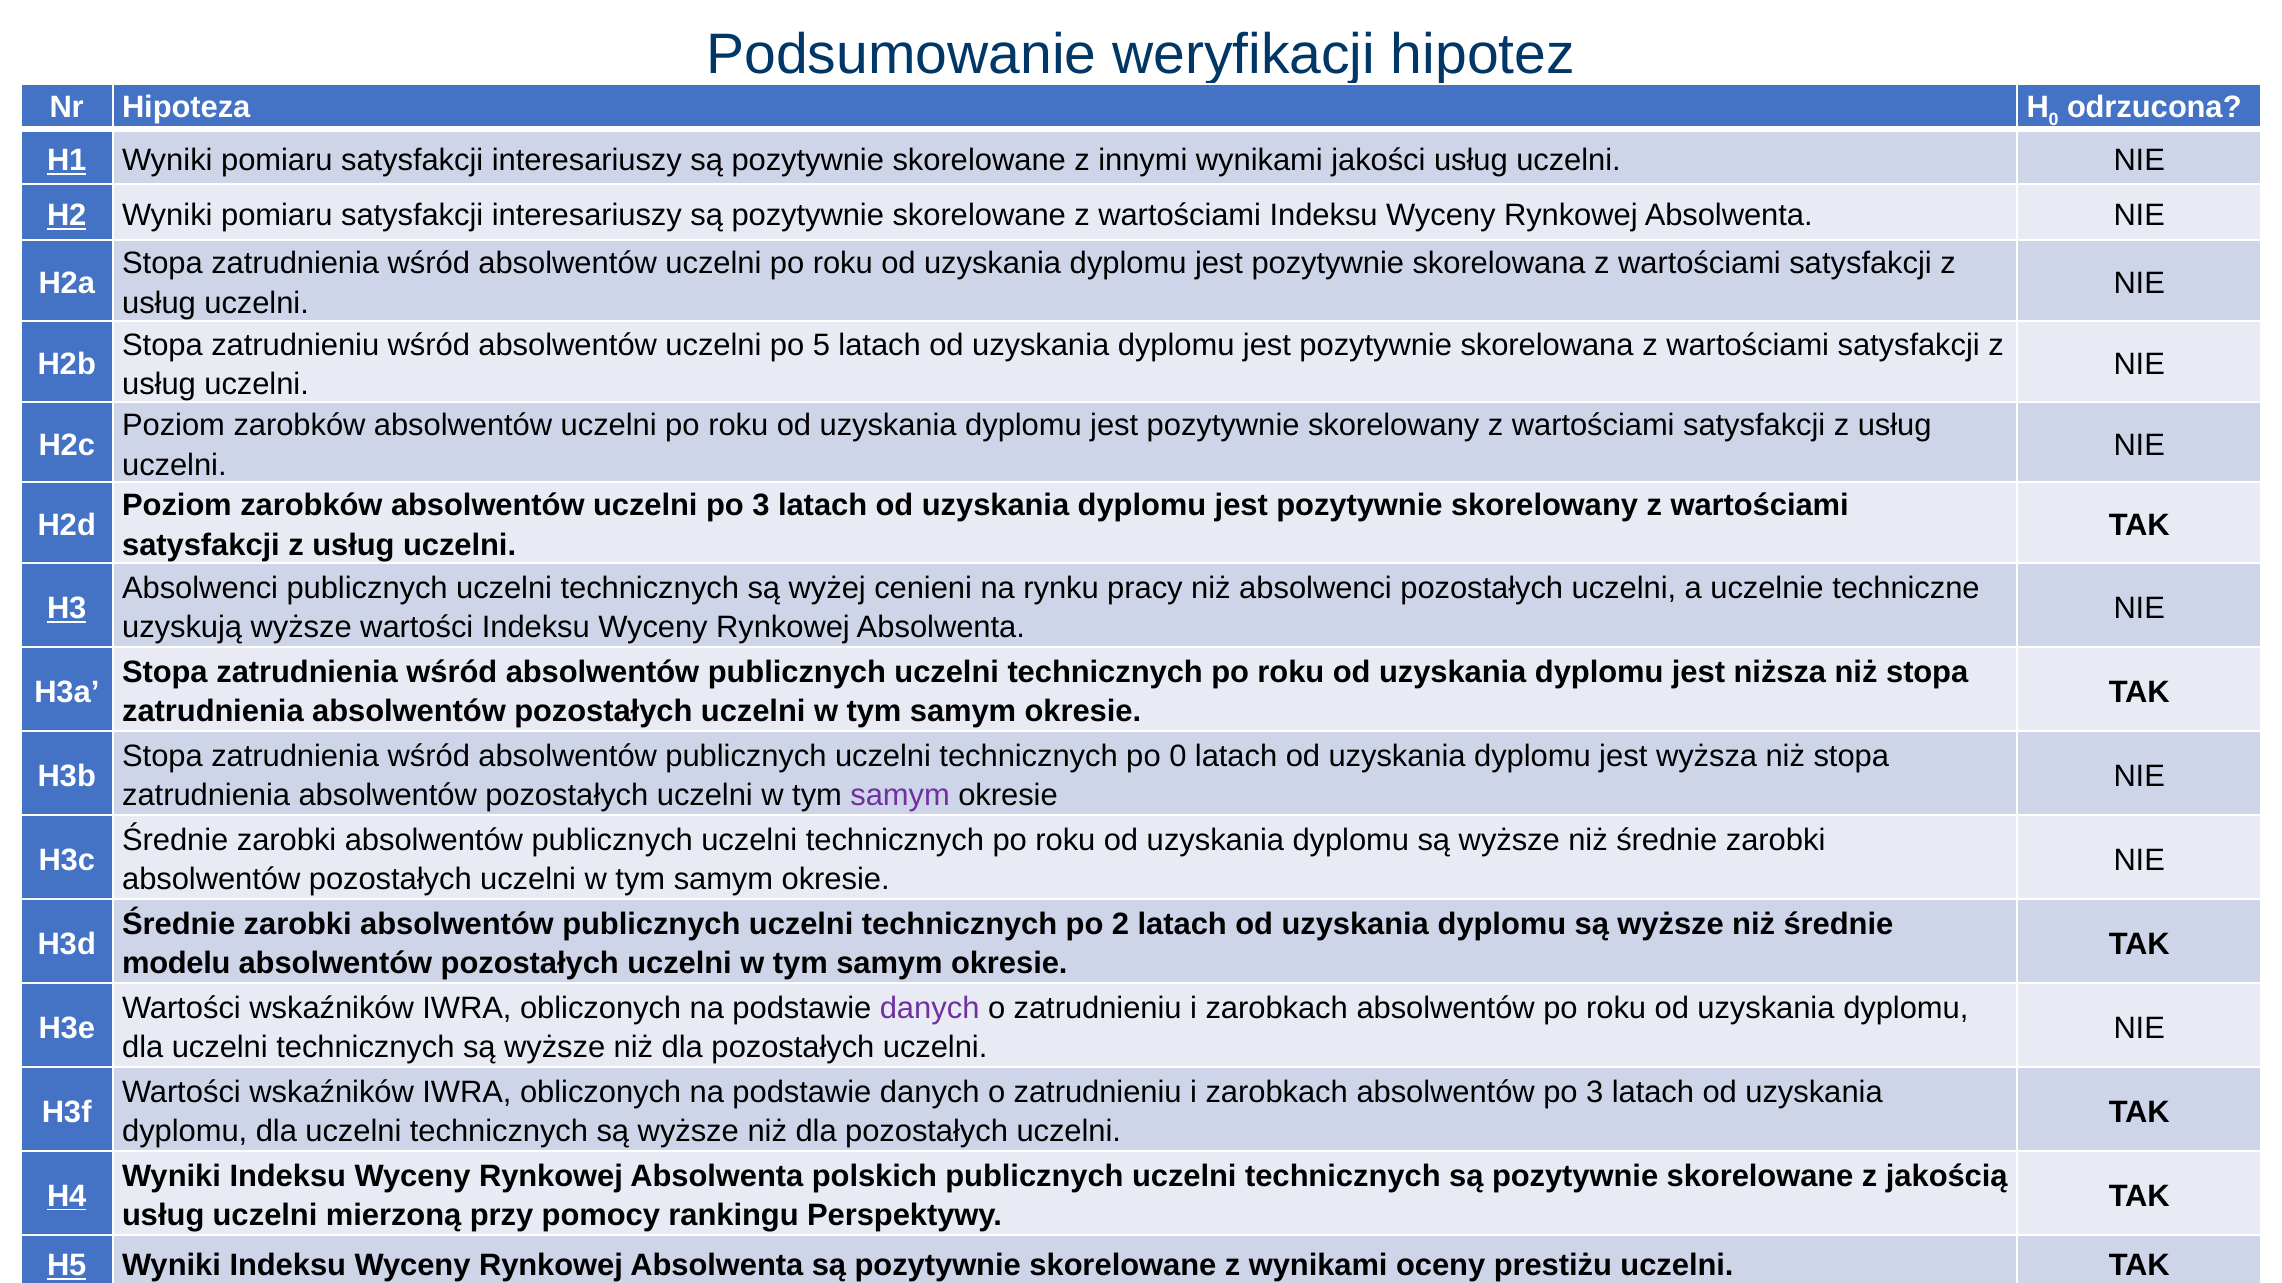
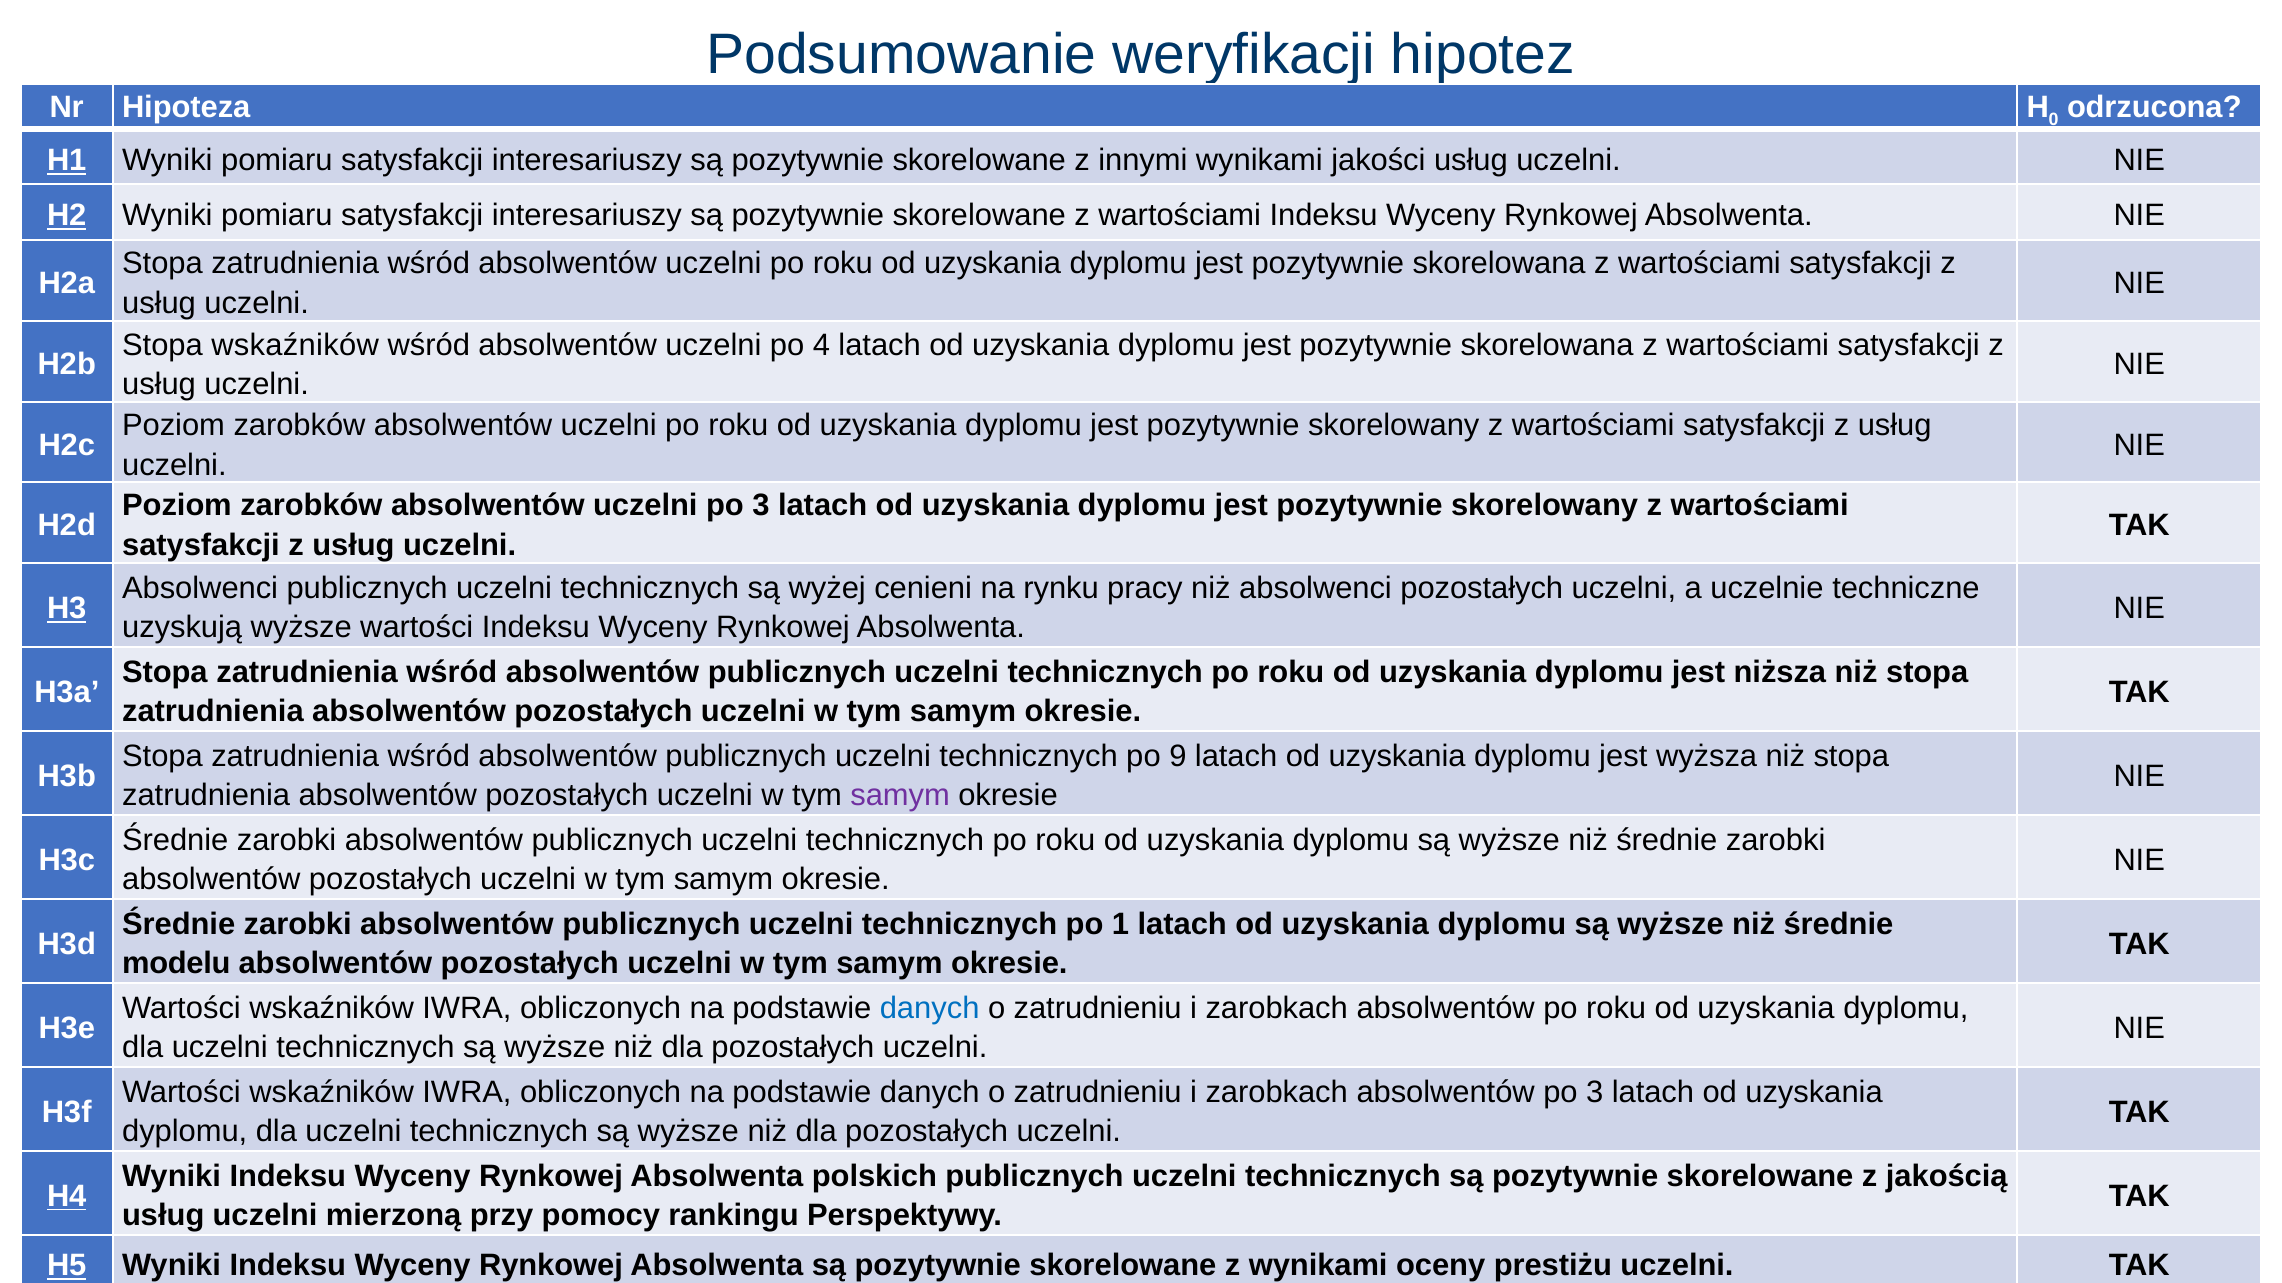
Stopa zatrudnieniu: zatrudnieniu -> wskaźników (295, 345)
5: 5 -> 4 (821, 345)
po 0: 0 -> 9 (1178, 757)
2: 2 -> 1 (1121, 925)
danych colour: purple -> blue (930, 1009)
